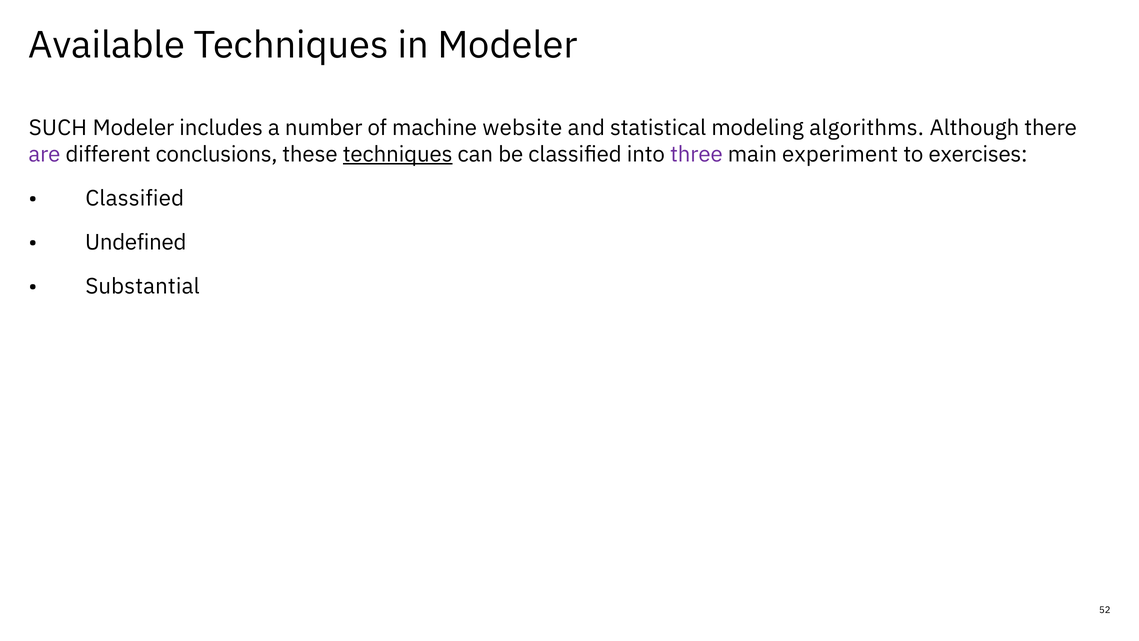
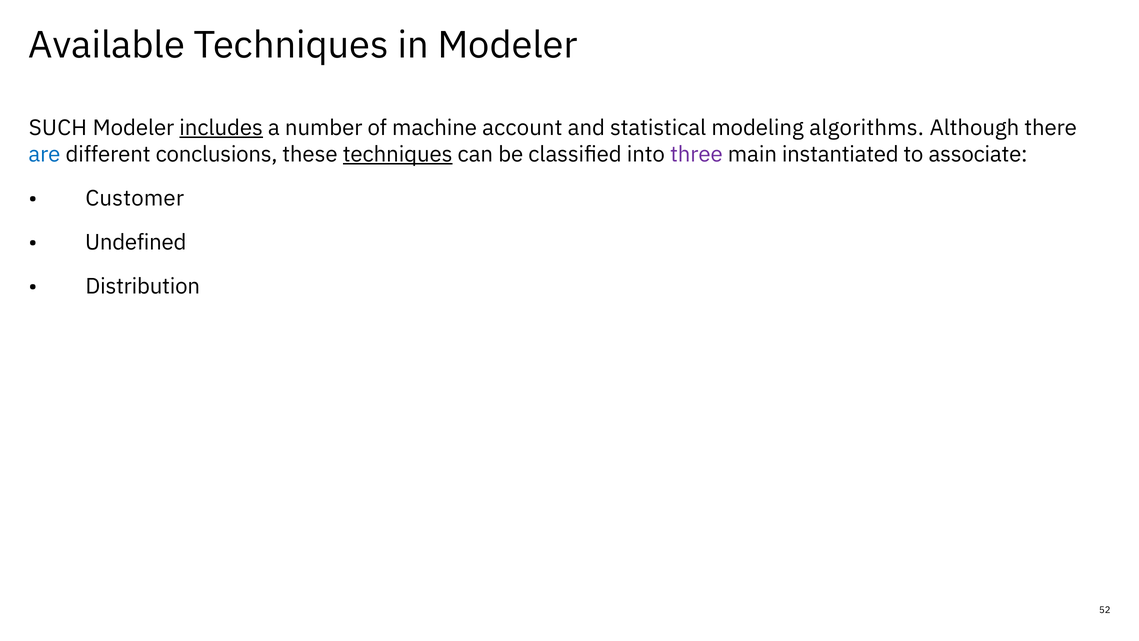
includes underline: none -> present (221, 128)
website: website -> account (522, 128)
are colour: purple -> blue (44, 154)
experiment: experiment -> instantiated (840, 154)
exercises: exercises -> associate (978, 154)
Classified: Classified -> Customer (135, 198)
Substantial: Substantial -> Distribution (143, 286)
